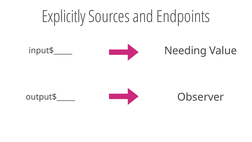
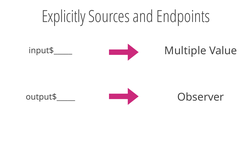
Needing: Needing -> Multiple (185, 51)
